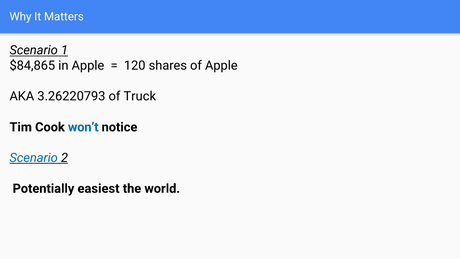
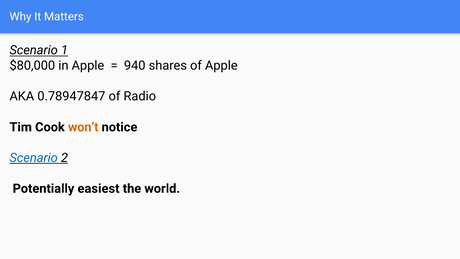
$84,865: $84,865 -> $80,000 (32, 66)
120: 120 -> 940 (135, 66)
3.26220793: 3.26220793 -> 0.78947847 (71, 96)
Truck: Truck -> Radio (140, 96)
won’t colour: blue -> orange (83, 127)
